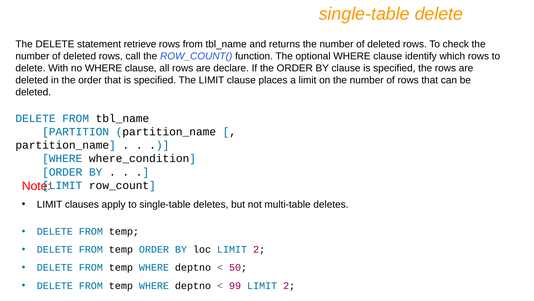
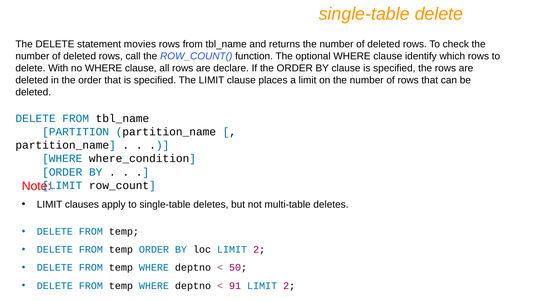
retrieve: retrieve -> movies (140, 44)
99: 99 -> 91 (235, 285)
